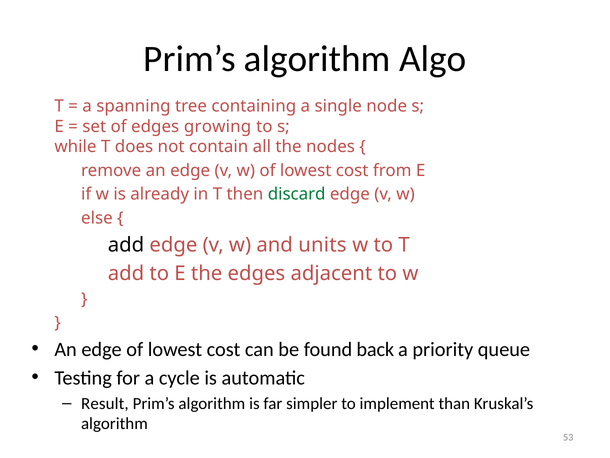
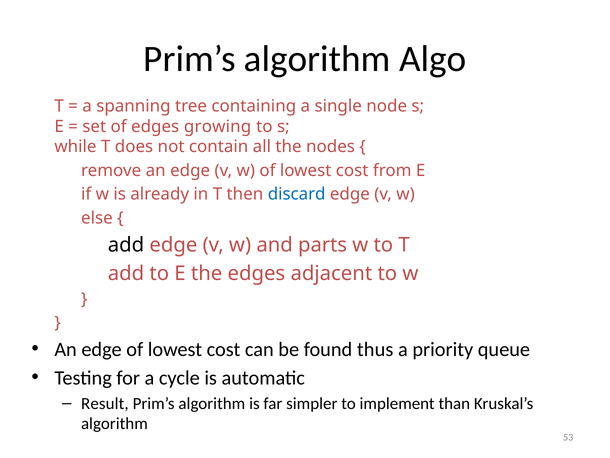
discard colour: green -> blue (297, 194)
units: units -> parts (323, 245)
back: back -> thus (375, 349)
